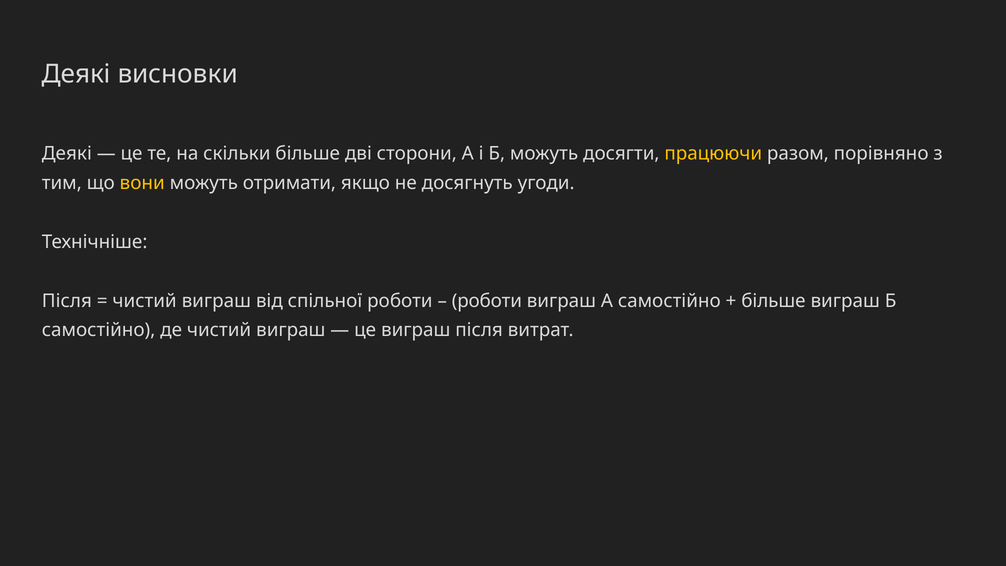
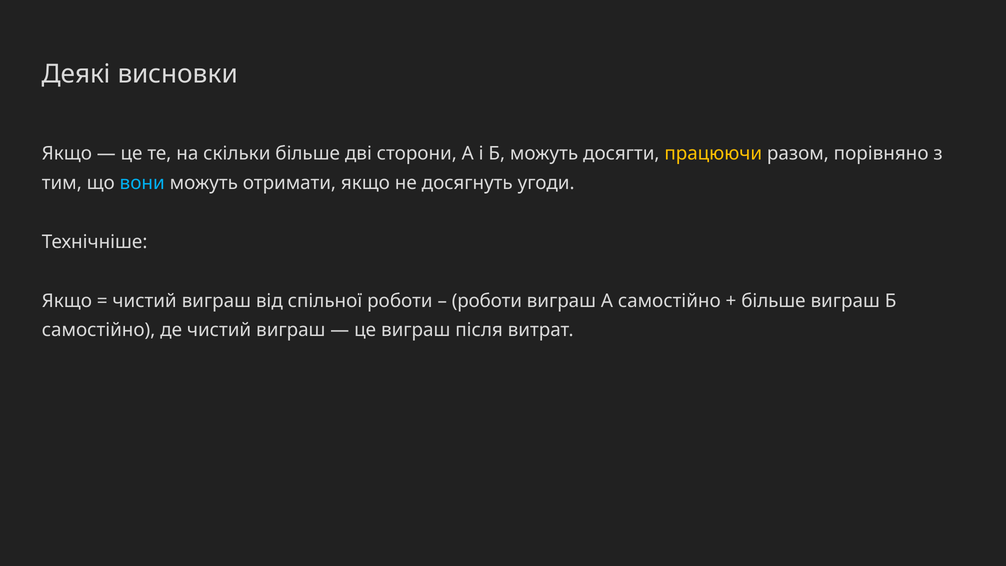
Деякі: Деякі -> Якщо (67, 154)
вони colour: yellow -> light blue (142, 183)
Після: Після -> Якщо (67, 301)
